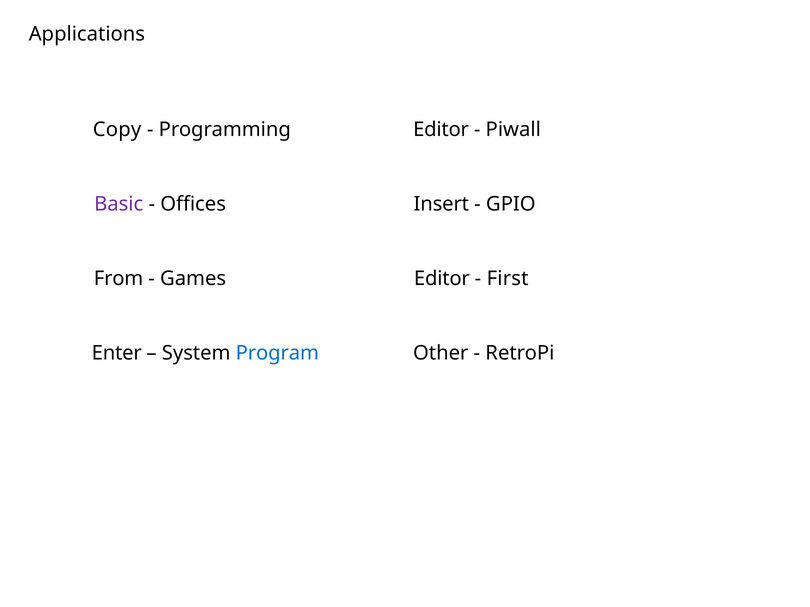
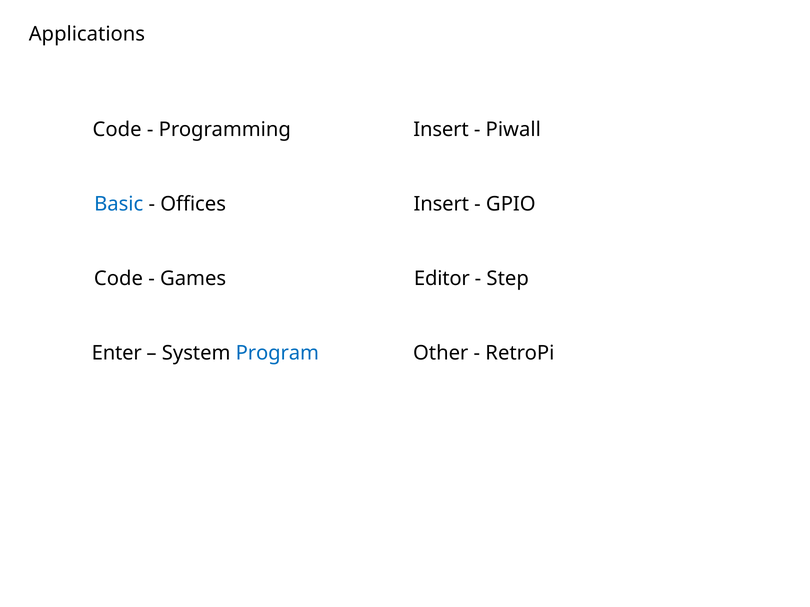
Copy: Copy -> Code (117, 130)
Editor: Editor -> Insert (441, 130)
Basic colour: purple -> blue (119, 204)
From: From -> Code (118, 279)
First: First -> Step (508, 279)
